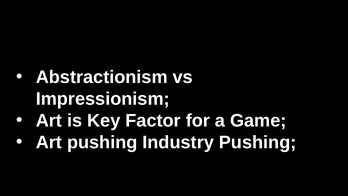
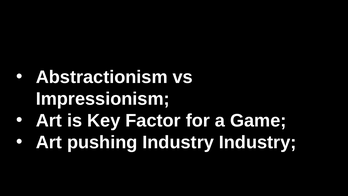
Industry Pushing: Pushing -> Industry (258, 142)
